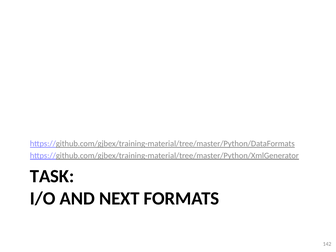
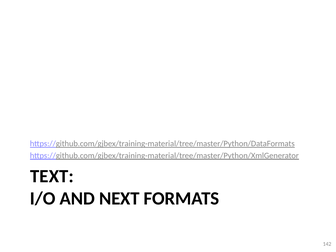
TASK: TASK -> TEXT (52, 176)
